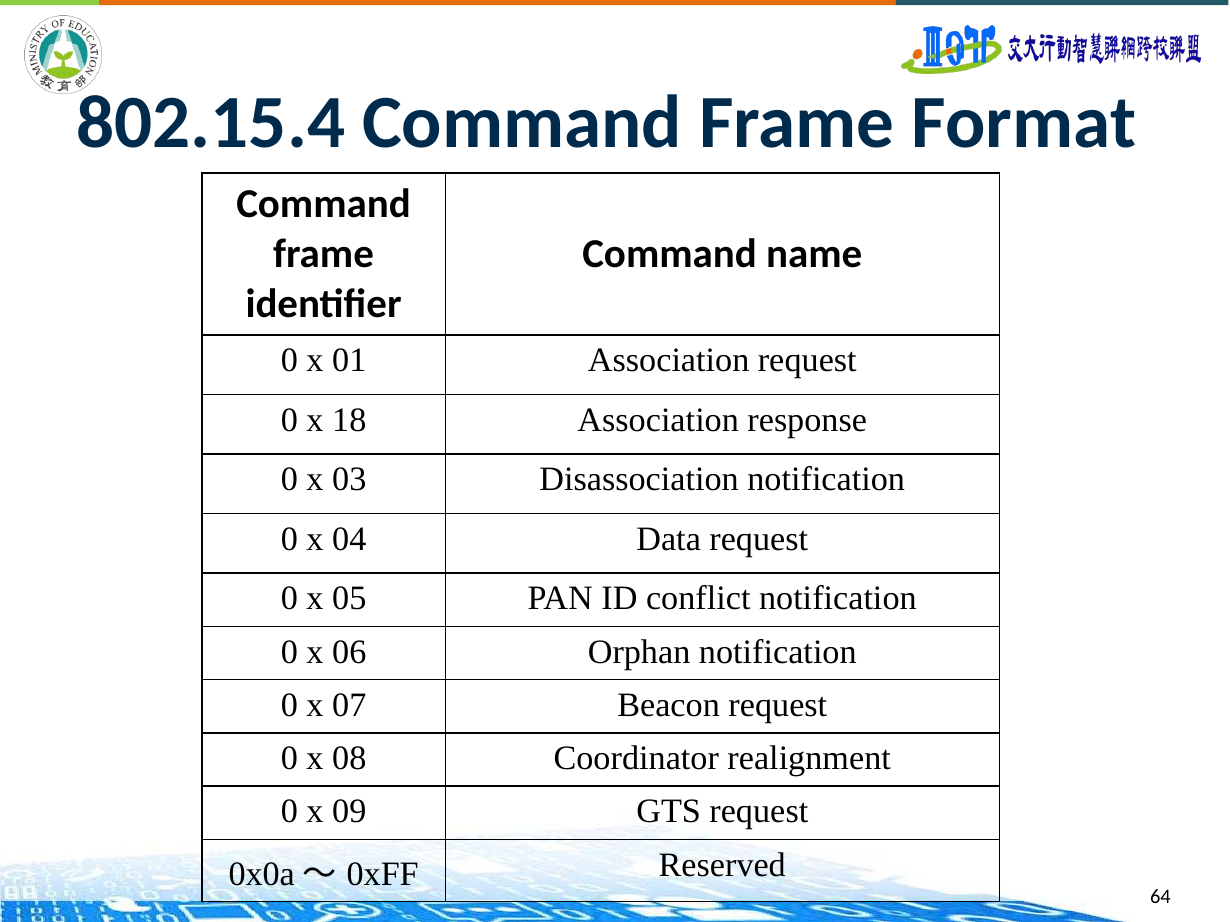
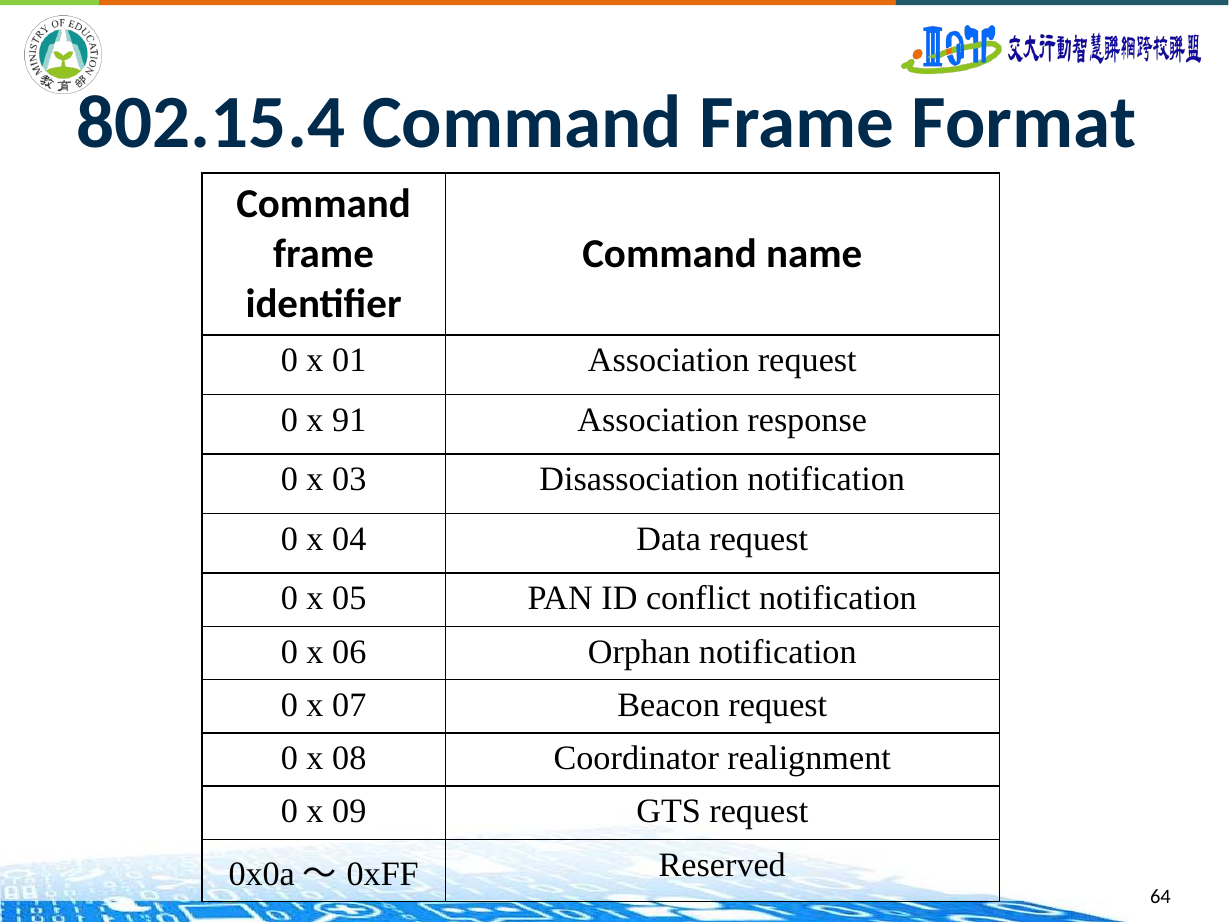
18: 18 -> 91 (349, 420)
